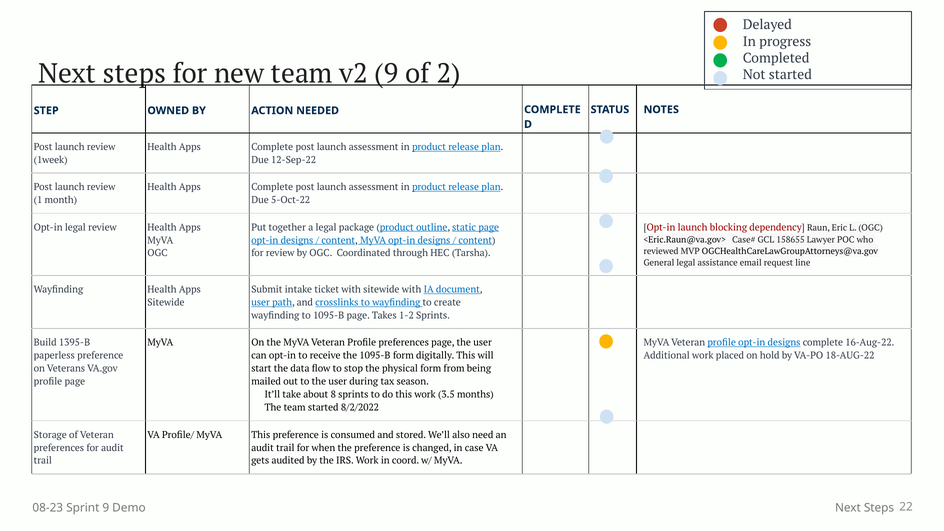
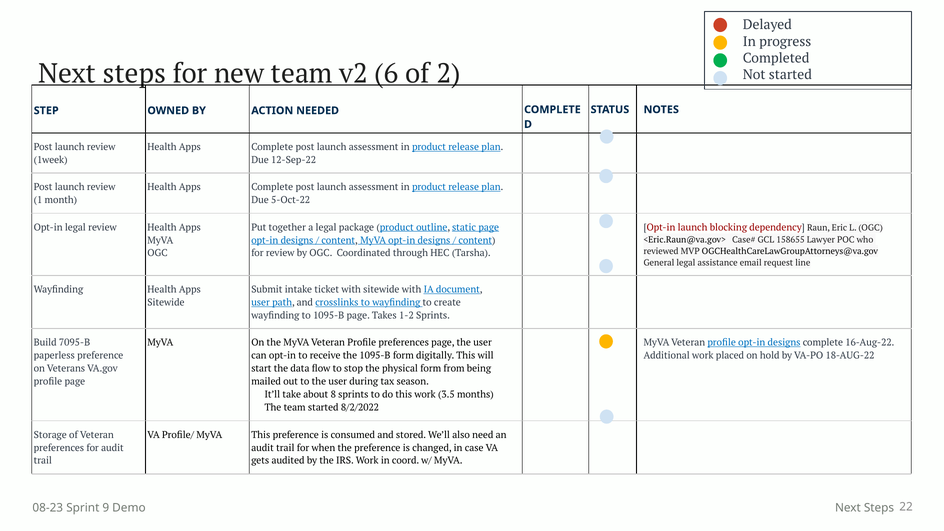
v2 9: 9 -> 6 (387, 73)
1395-B: 1395-B -> 7095-B (75, 343)
